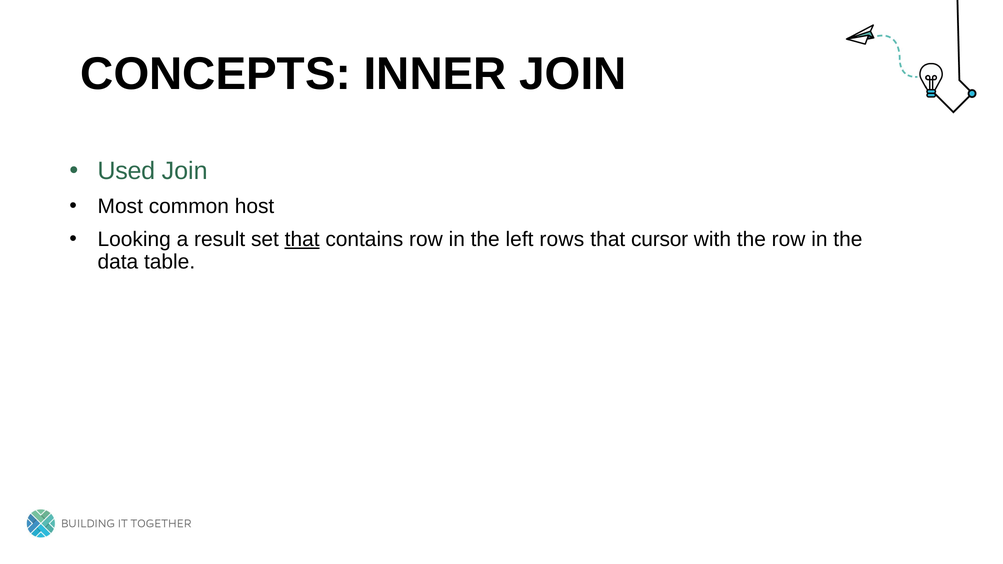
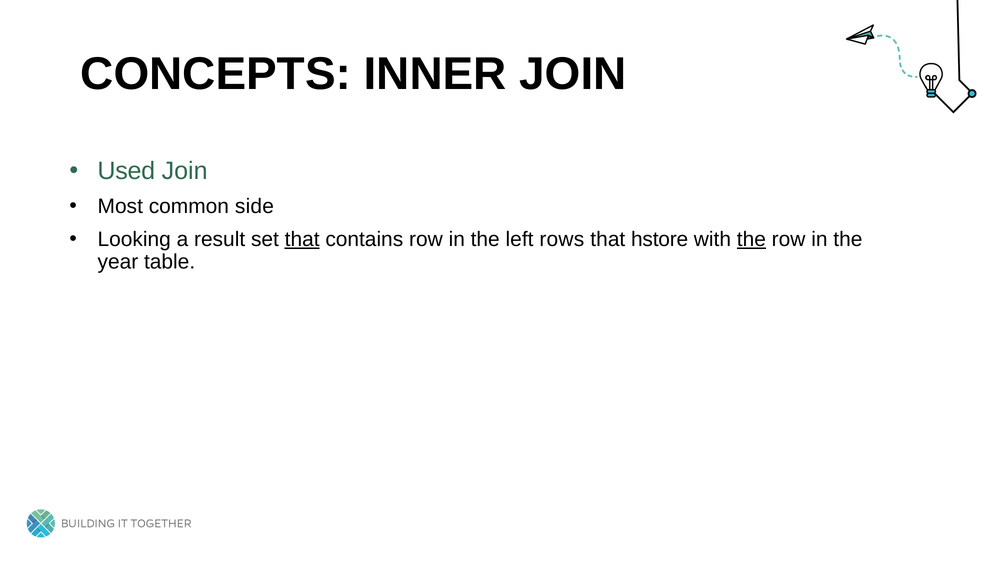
host: host -> side (254, 206)
cursor: cursor -> hstore (660, 239)
the underline: none -> present (751, 239)
data: data -> year (118, 262)
